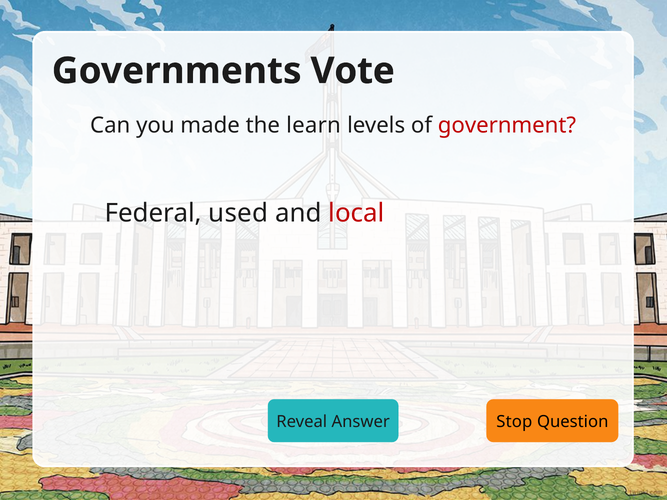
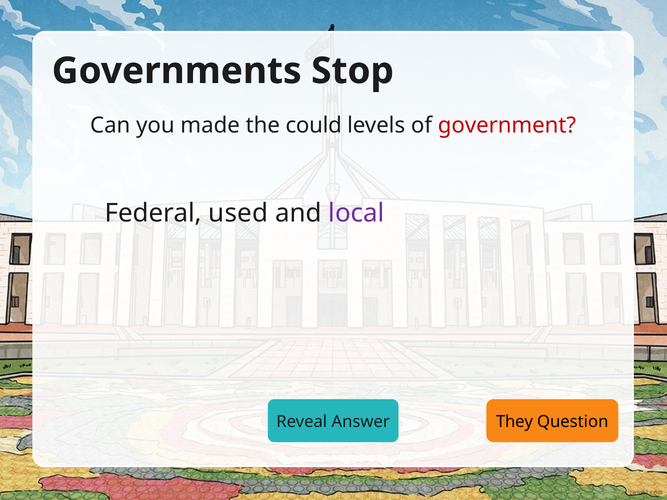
Vote: Vote -> Stop (353, 71)
learn: learn -> could (314, 126)
local colour: red -> purple (356, 213)
Stop: Stop -> They (514, 422)
